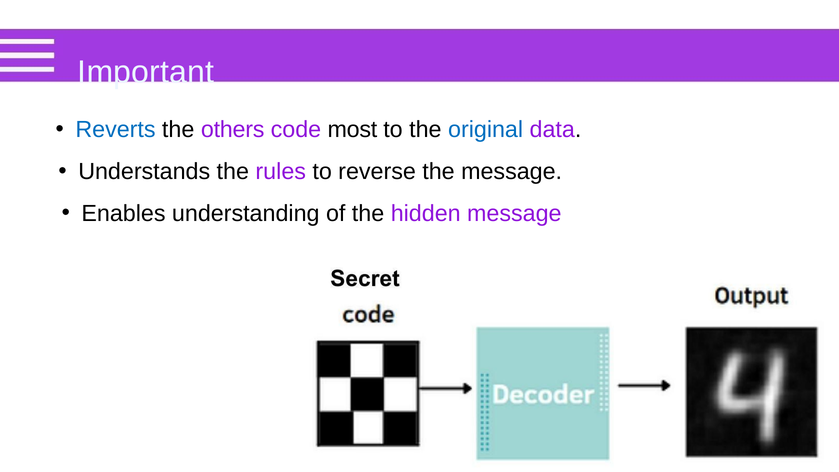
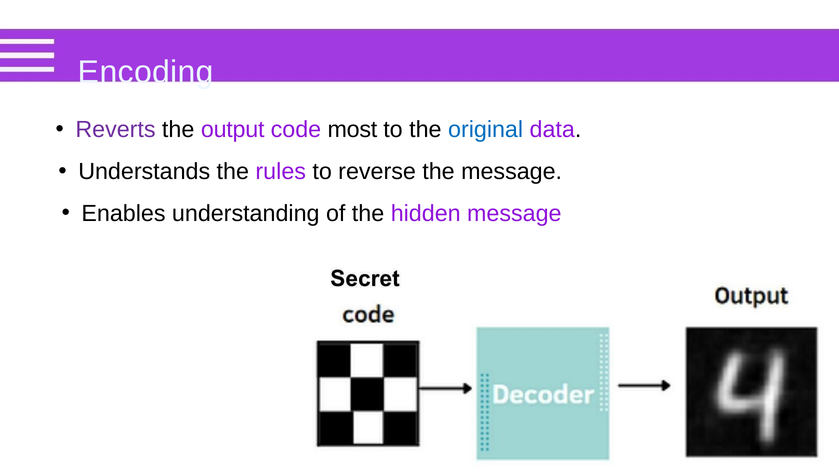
Important: Important -> Encoding (146, 72)
Reverts colour: blue -> purple (115, 130)
others: others -> output (233, 130)
